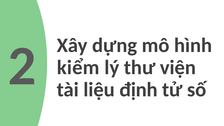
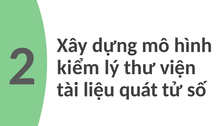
định: định -> quát (139, 90)
